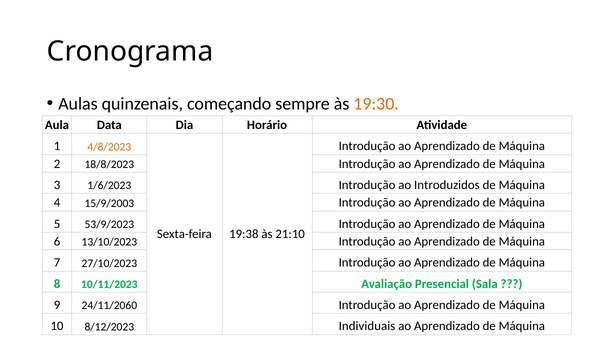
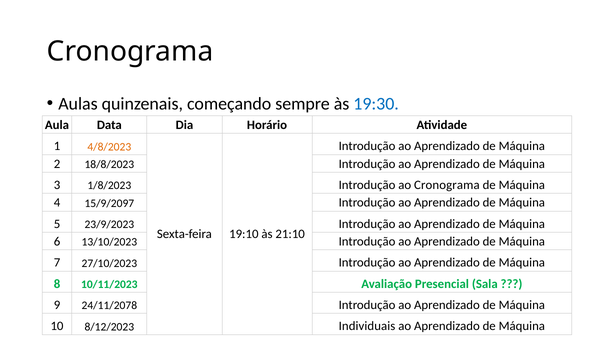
19:30 colour: orange -> blue (376, 104)
1/6/2023: 1/6/2023 -> 1/8/2023 (109, 186)
ao Introduzidos: Introduzidos -> Cronograma (447, 185)
15/9/2003: 15/9/2003 -> 15/9/2097 (109, 203)
53/9/2023: 53/9/2023 -> 23/9/2023 (109, 225)
19:38: 19:38 -> 19:10 (244, 234)
24/11/2060: 24/11/2060 -> 24/11/2078 (109, 306)
